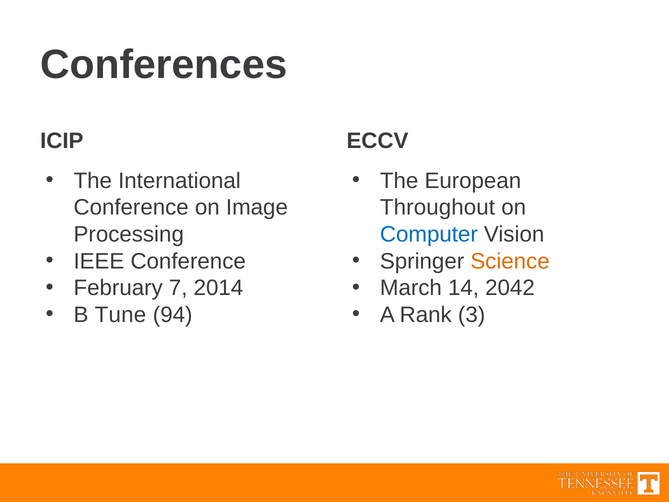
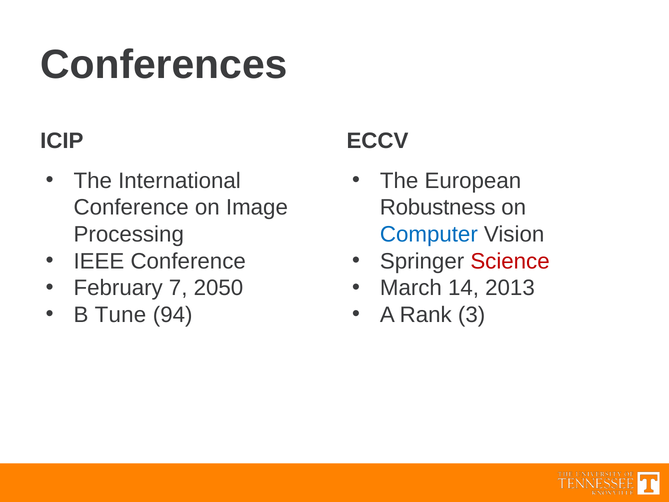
Throughout: Throughout -> Robustness (438, 208)
Science colour: orange -> red (510, 261)
2014: 2014 -> 2050 (218, 288)
2042: 2042 -> 2013 (510, 288)
